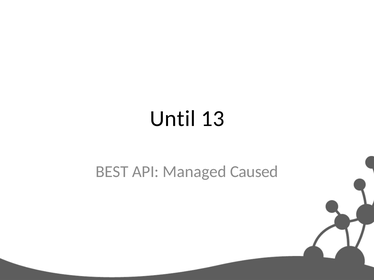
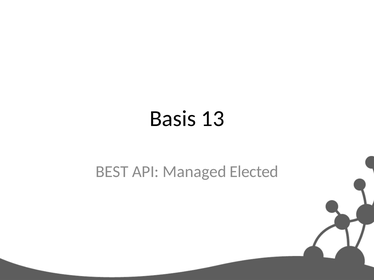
Until: Until -> Basis (173, 119)
Caused: Caused -> Elected (254, 172)
